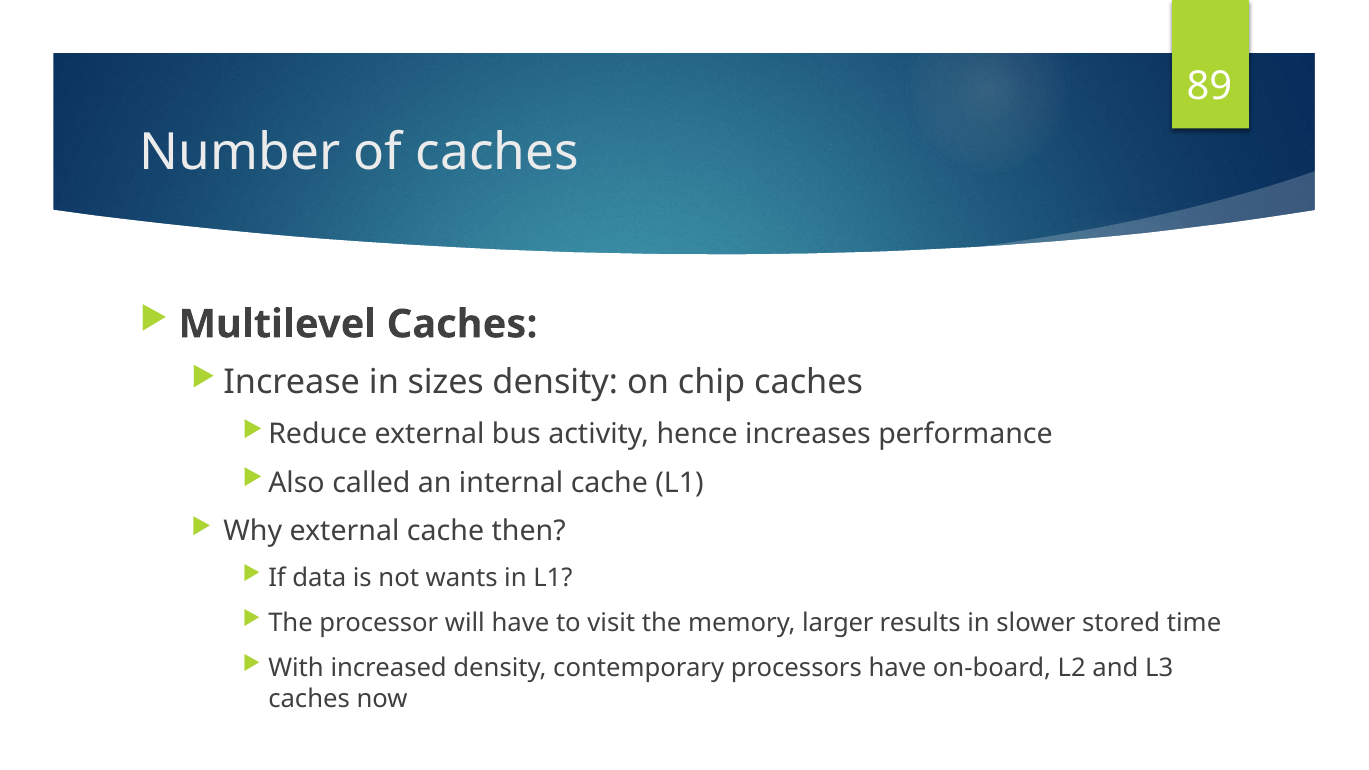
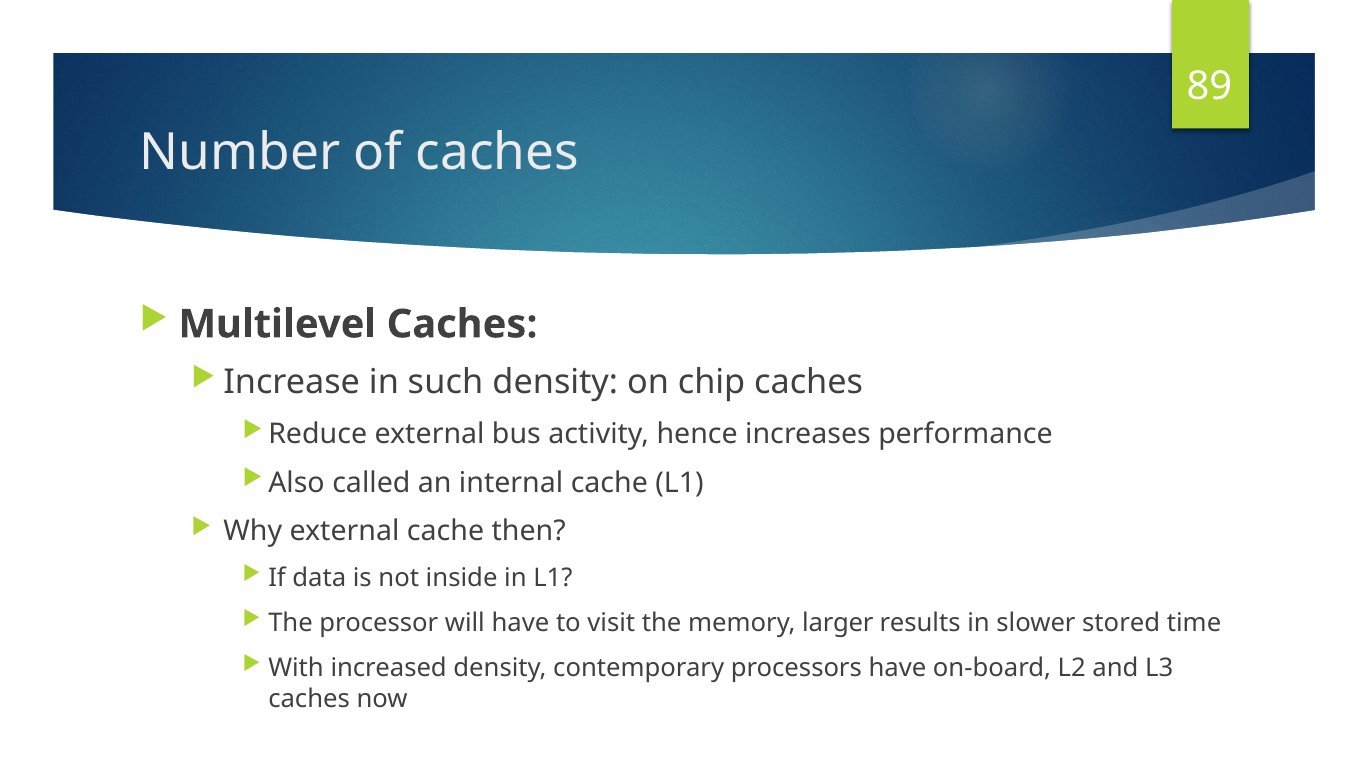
sizes: sizes -> such (446, 383)
wants: wants -> inside (462, 578)
